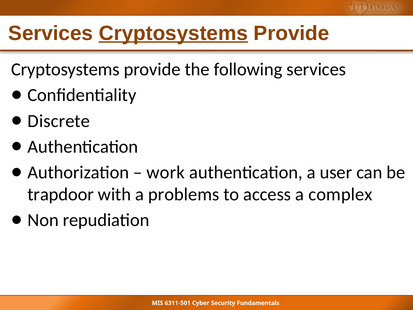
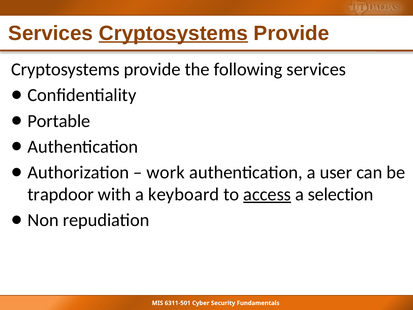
Discrete: Discrete -> Portable (59, 121)
problems: problems -> keyboard (184, 194)
access underline: none -> present (267, 194)
complex: complex -> selection (341, 194)
